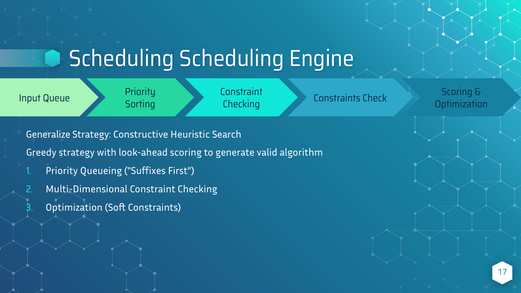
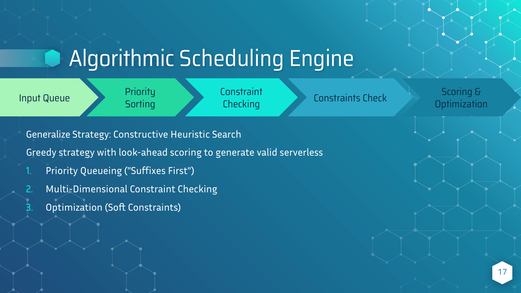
Scheduling: Scheduling -> Algorithmic (122, 59)
algorithm: algorithm -> serverless (301, 153)
